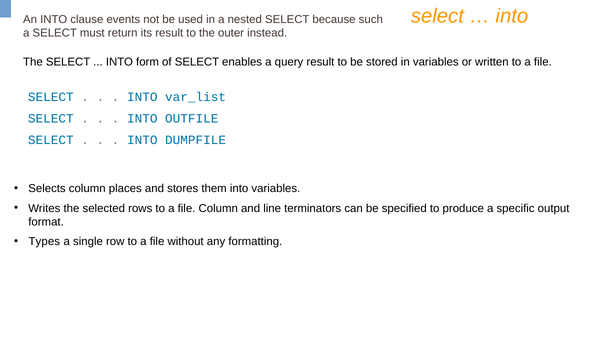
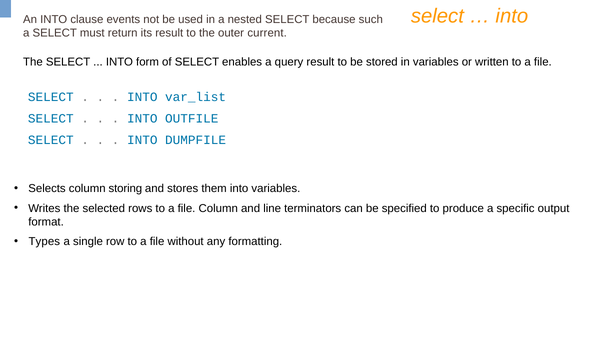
instead: instead -> current (267, 33)
places: places -> storing (125, 189)
